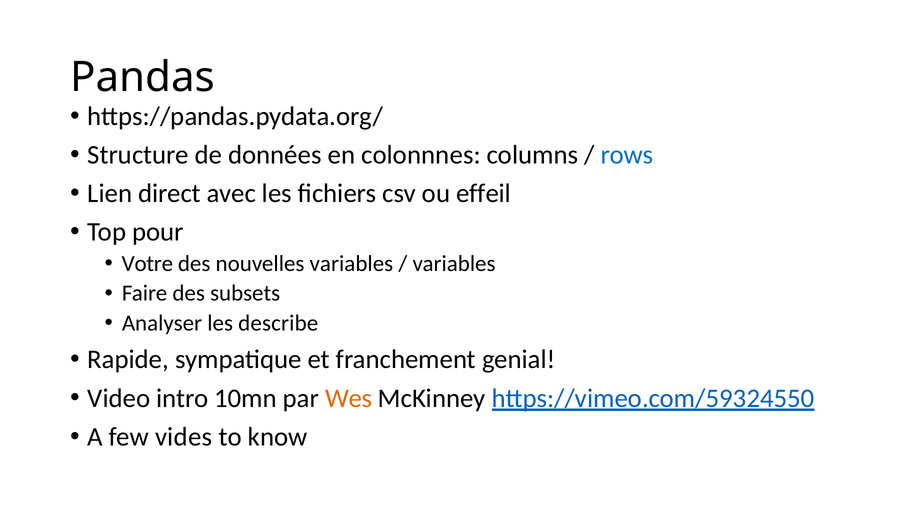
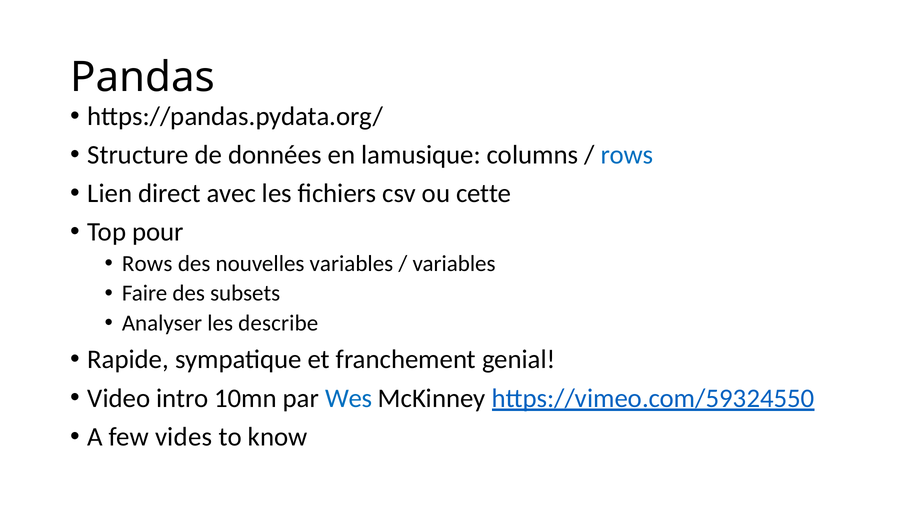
colonnnes: colonnnes -> lamusique (421, 155)
effeil: effeil -> cette (484, 194)
Votre: Votre -> Rows (147, 264)
Wes colour: orange -> blue (349, 399)
